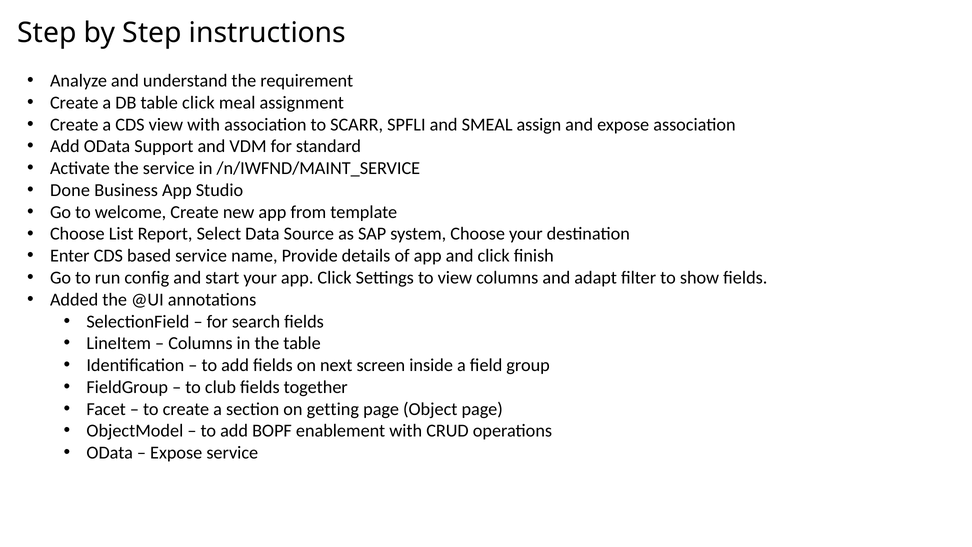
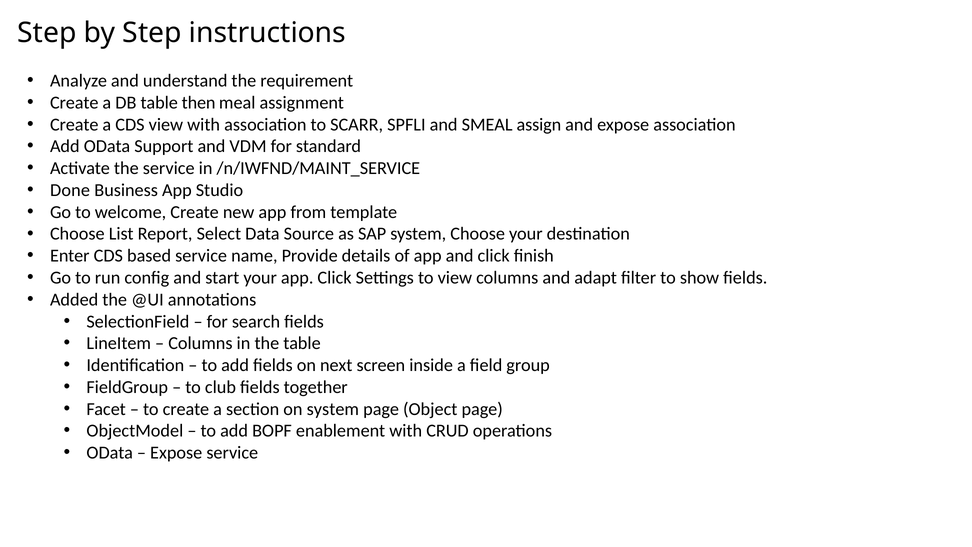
table click: click -> then (199, 103)
on getting: getting -> system (333, 409)
